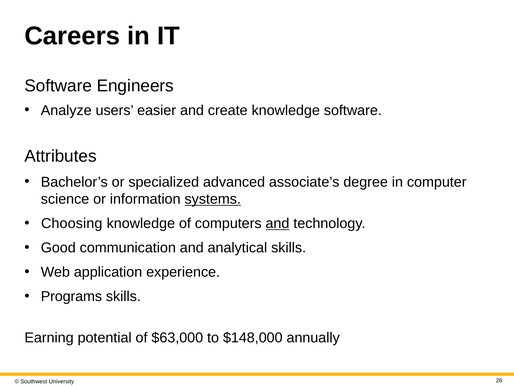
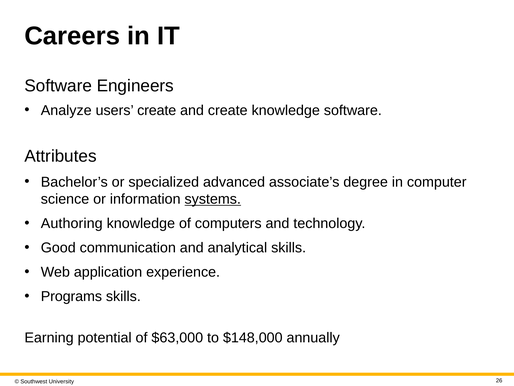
users easier: easier -> create (157, 110)
Choosing: Choosing -> Authoring (72, 223)
and underline: present -> none (277, 223)
